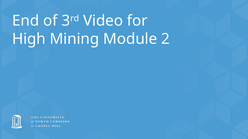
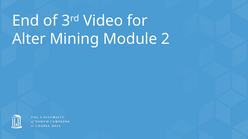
High: High -> Alter (29, 39)
